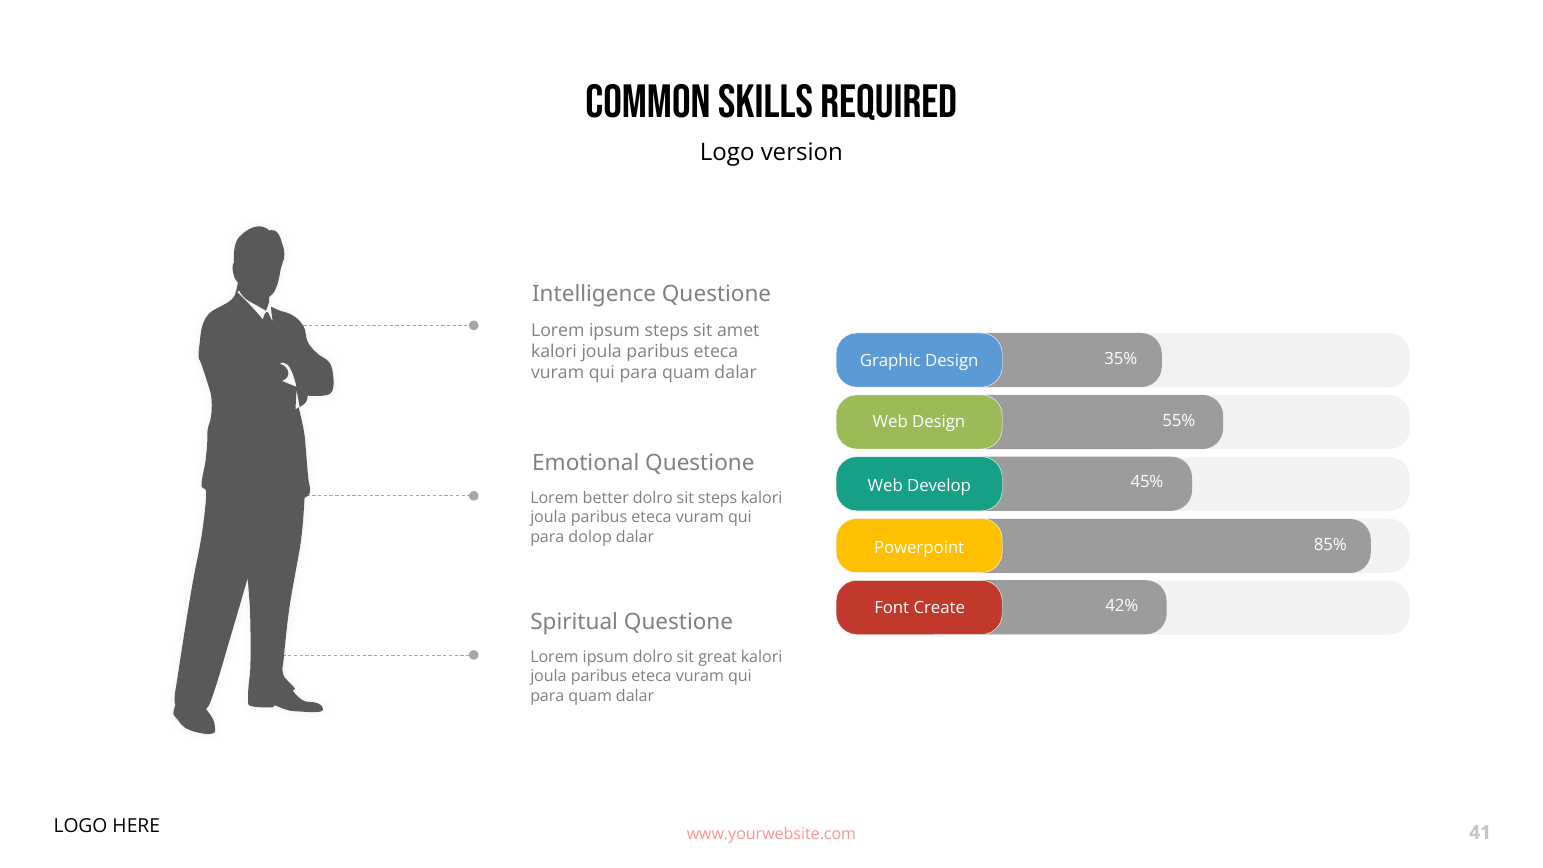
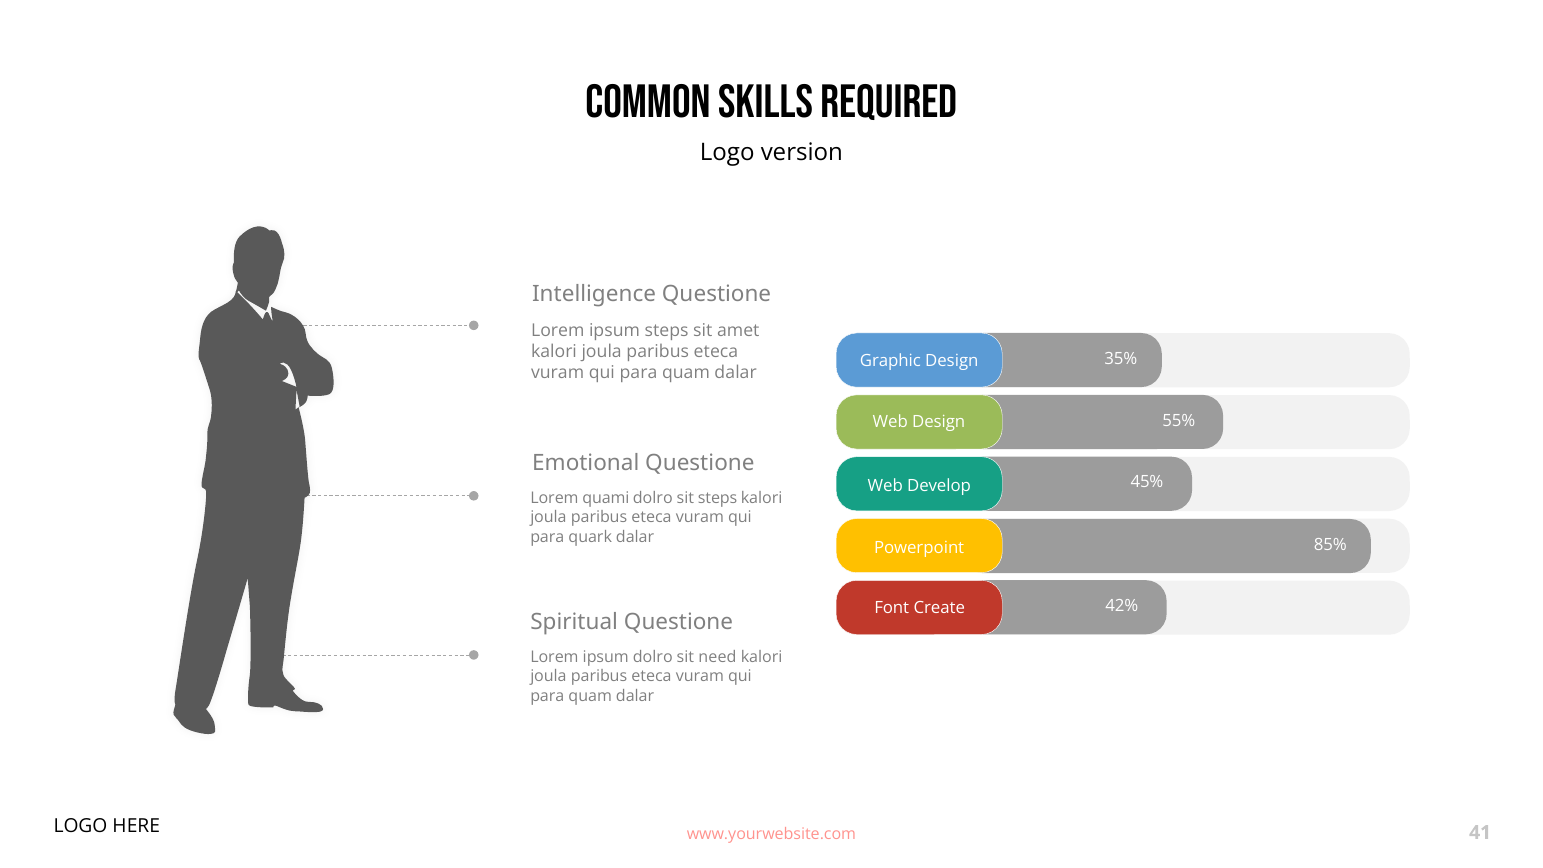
better: better -> quami (606, 498)
dolop: dolop -> quark (590, 537)
great: great -> need (717, 657)
